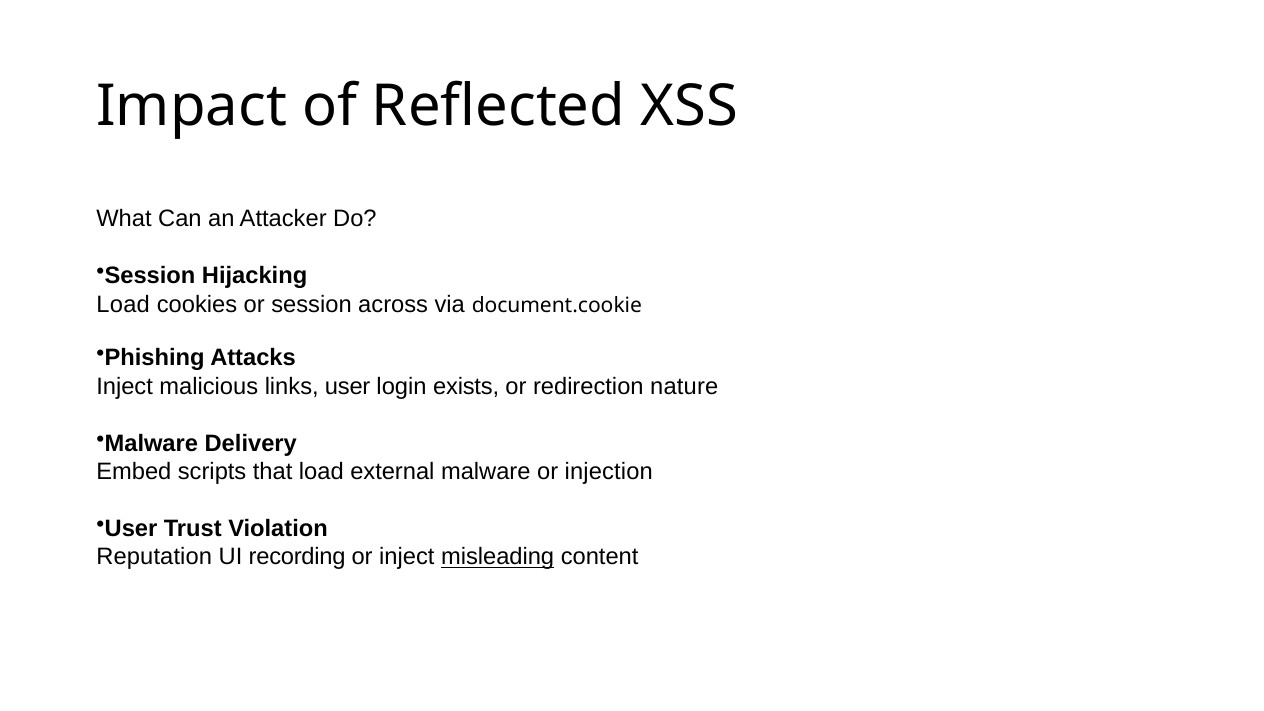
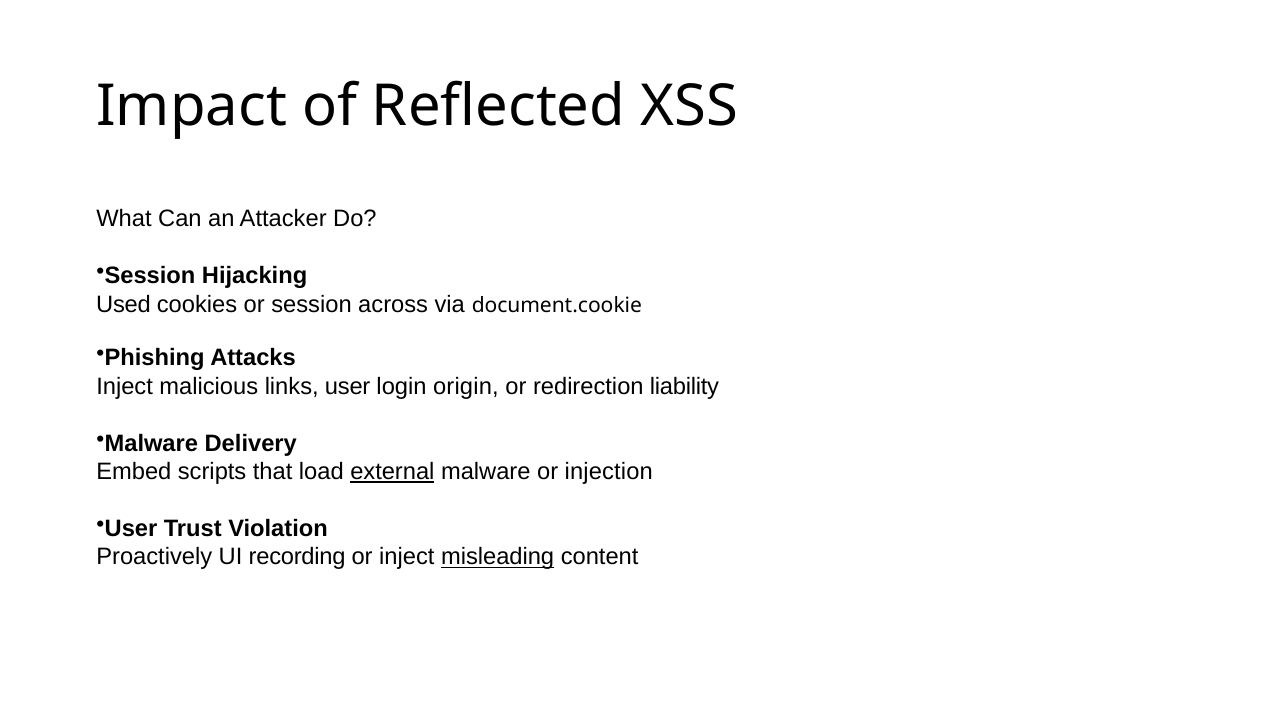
Load: Load -> Used (123, 304)
exists: exists -> origin (466, 386)
nature: nature -> liability (684, 386)
external underline: none -> present (392, 472)
Reputation: Reputation -> Proactively (154, 557)
